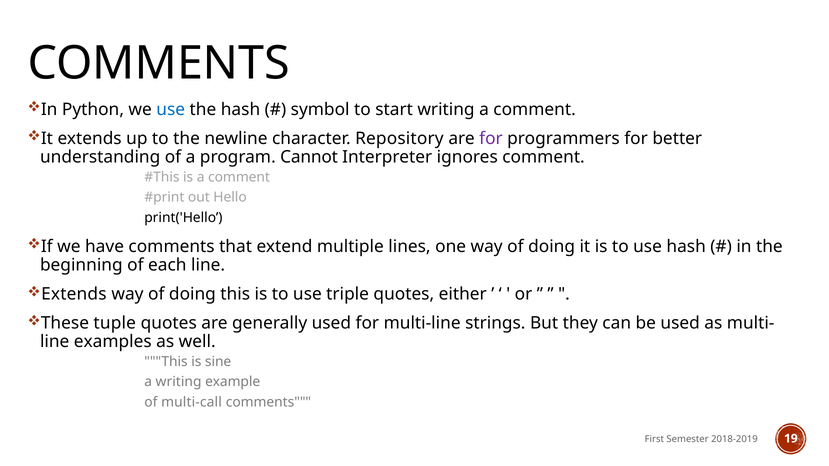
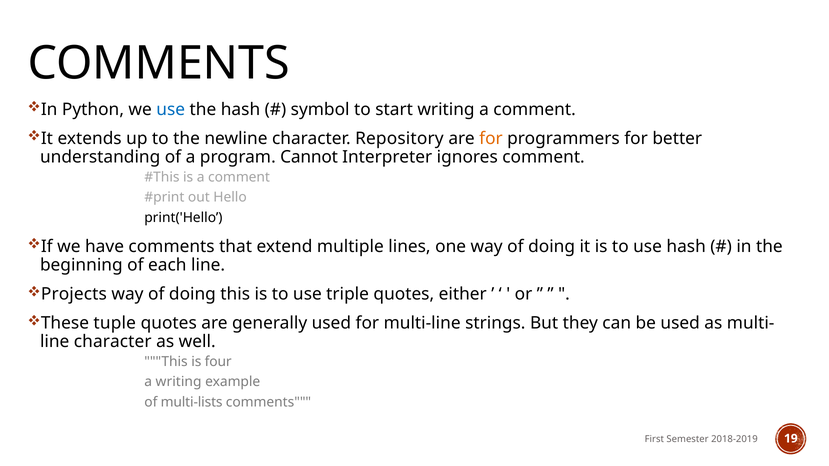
for colour: purple -> orange (491, 139)
Extends: Extends -> Projects (74, 294)
line examples: examples -> character (113, 342)
sine: sine -> four (218, 362)
multi-call: multi-call -> multi-lists (192, 402)
